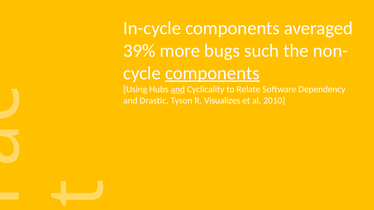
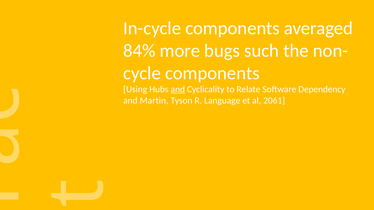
39%: 39% -> 84% (139, 51)
components underline: present -> none (212, 73)
Drastic: Drastic -> Martin (154, 101)
Visualizes: Visualizes -> Language (222, 101)
2010: 2010 -> 2061 (274, 101)
